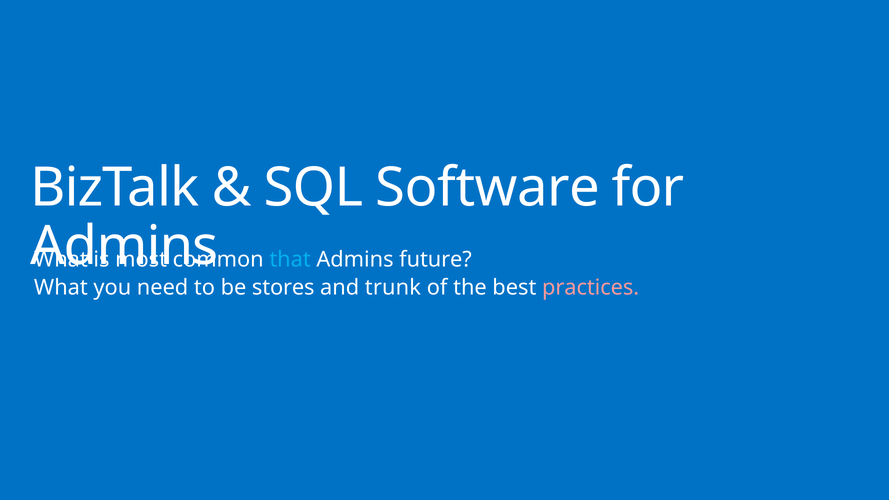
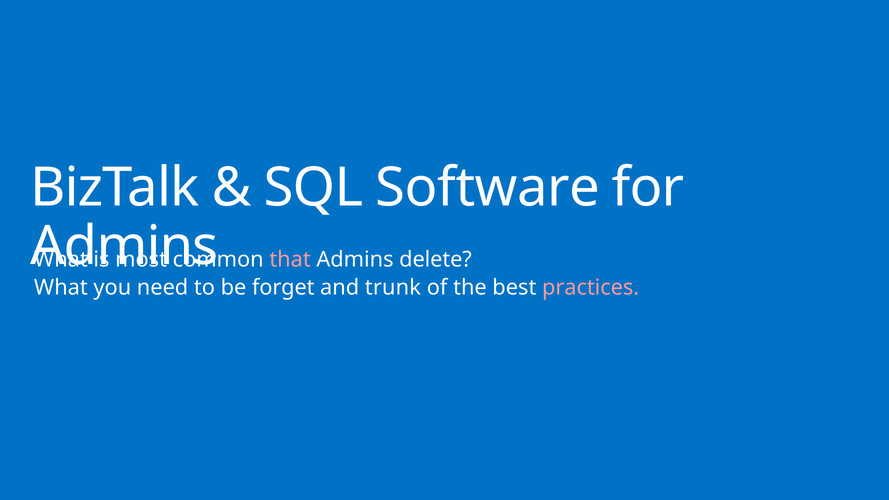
that colour: light blue -> pink (290, 260)
future: future -> delete (436, 260)
stores: stores -> forget (283, 288)
